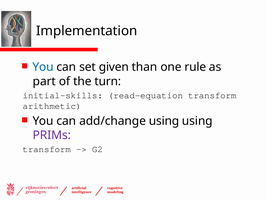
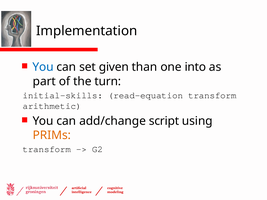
rule: rule -> into (195, 67)
add/change using: using -> script (164, 121)
PRIMs colour: purple -> orange (52, 135)
